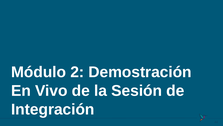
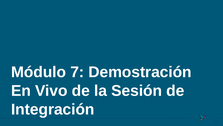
2: 2 -> 7 (77, 72)
